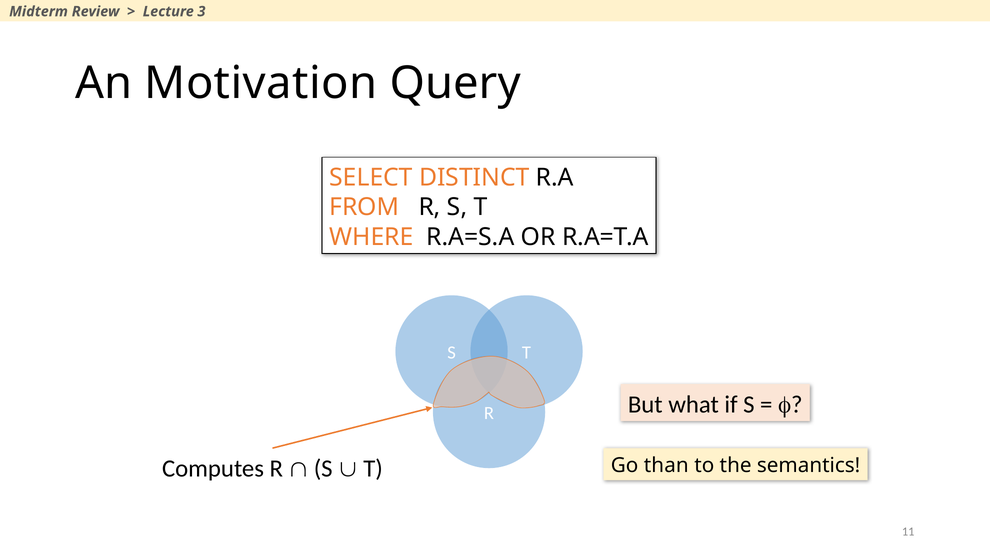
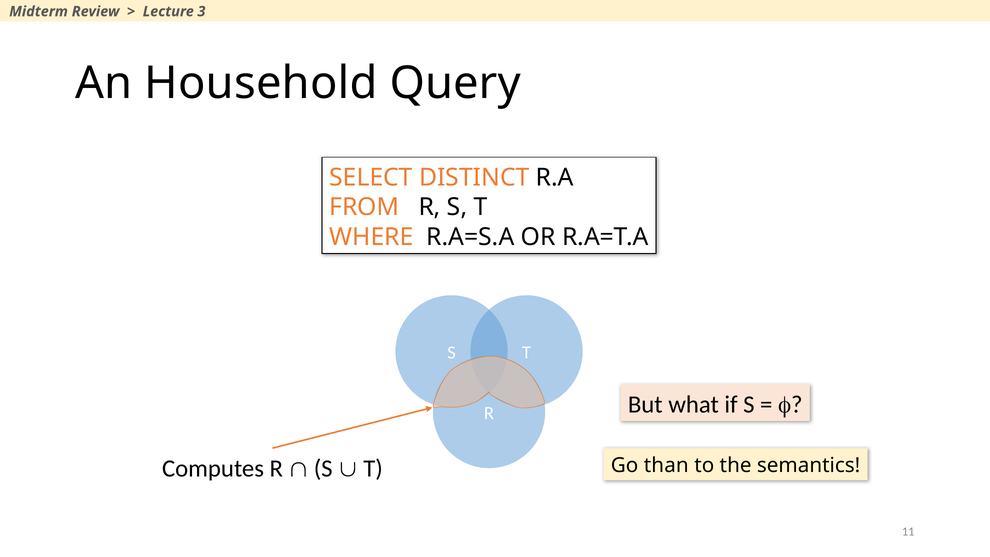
Motivation: Motivation -> Household (261, 83)
